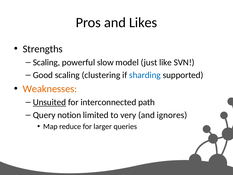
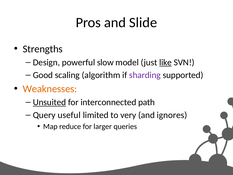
Likes: Likes -> Slide (143, 23)
Scaling: Scaling -> Design (46, 62)
like underline: none -> present (166, 62)
clustering: clustering -> algorithm (101, 75)
sharding colour: blue -> purple (145, 75)
notion: notion -> useful (69, 115)
